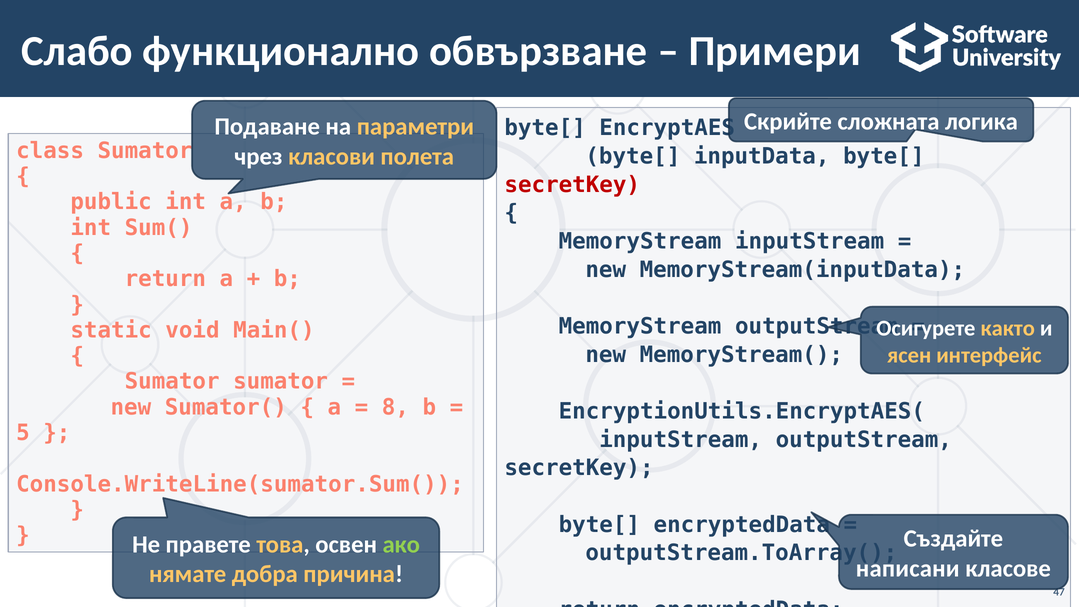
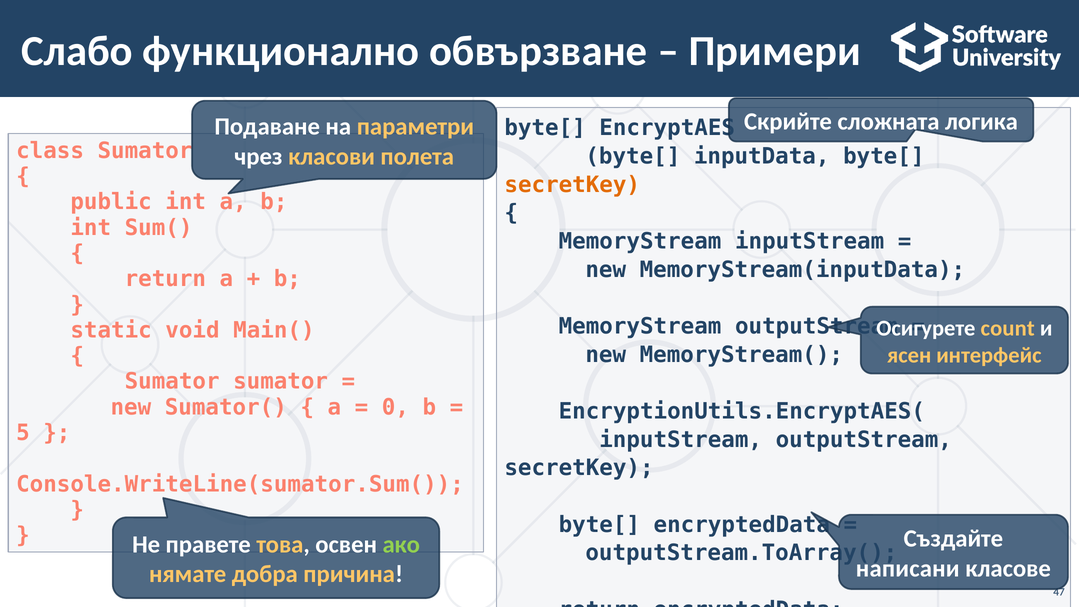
secretKey colour: red -> orange (572, 185)
както: както -> count (1008, 328)
8: 8 -> 0 (395, 407)
